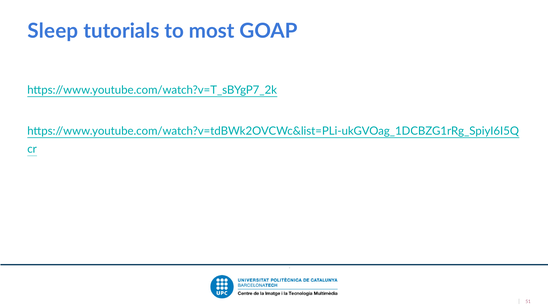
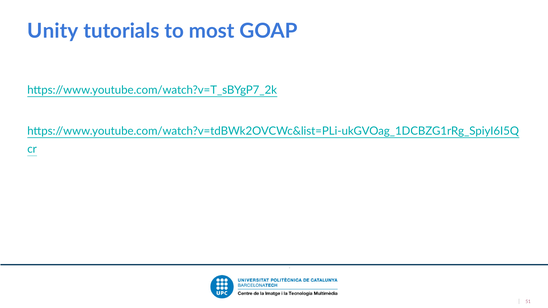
Sleep: Sleep -> Unity (53, 31)
